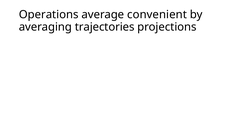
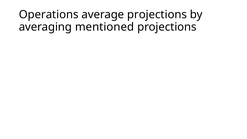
average convenient: convenient -> projections (157, 15)
trajectories: trajectories -> mentioned (105, 27)
